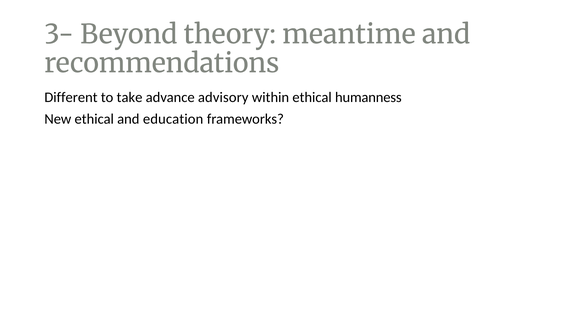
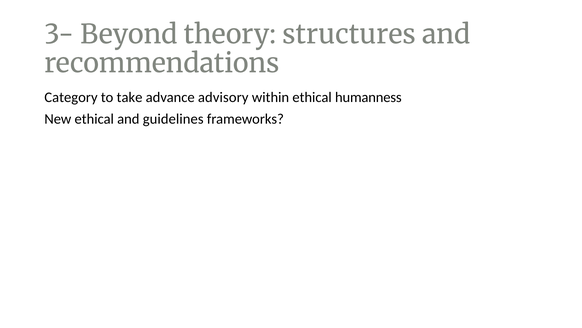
meantime: meantime -> structures (349, 34)
Different: Different -> Category (71, 97)
education: education -> guidelines (173, 119)
